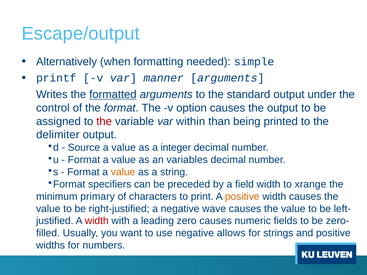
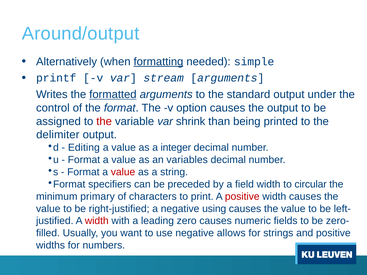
Escape/output: Escape/output -> Around/output (81, 34)
formatting underline: none -> present (158, 62)
manner: manner -> stream (164, 78)
within: within -> shrink (191, 121)
Source: Source -> Editing (84, 148)
value colour: orange -> red (123, 172)
xrange: xrange -> circular (311, 184)
positive colour: orange -> red (242, 197)
wave: wave -> using (214, 209)
